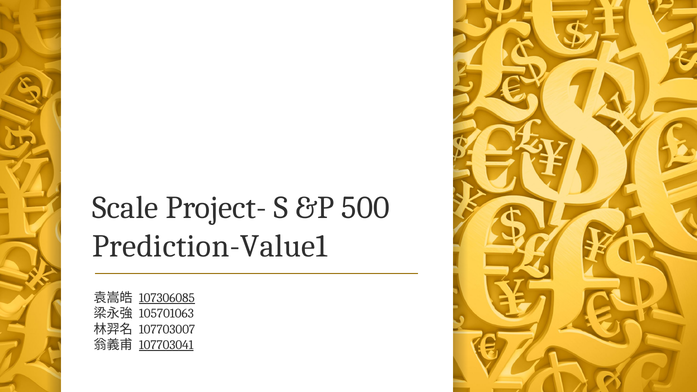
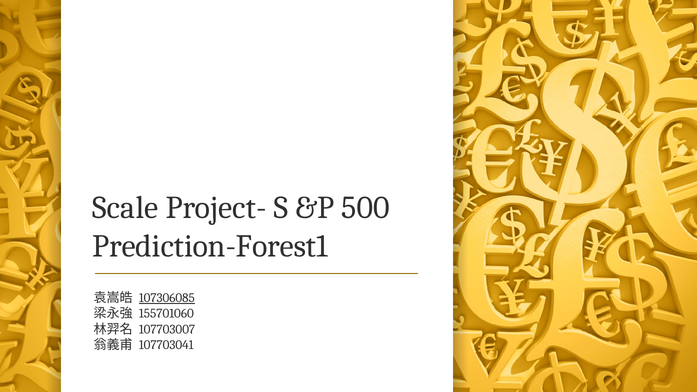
Prediction-Value1: Prediction-Value1 -> Prediction-Forest1 (210, 246)
105701063: 105701063 -> 155701060 (166, 314)
107703041 underline: present -> none (166, 345)
